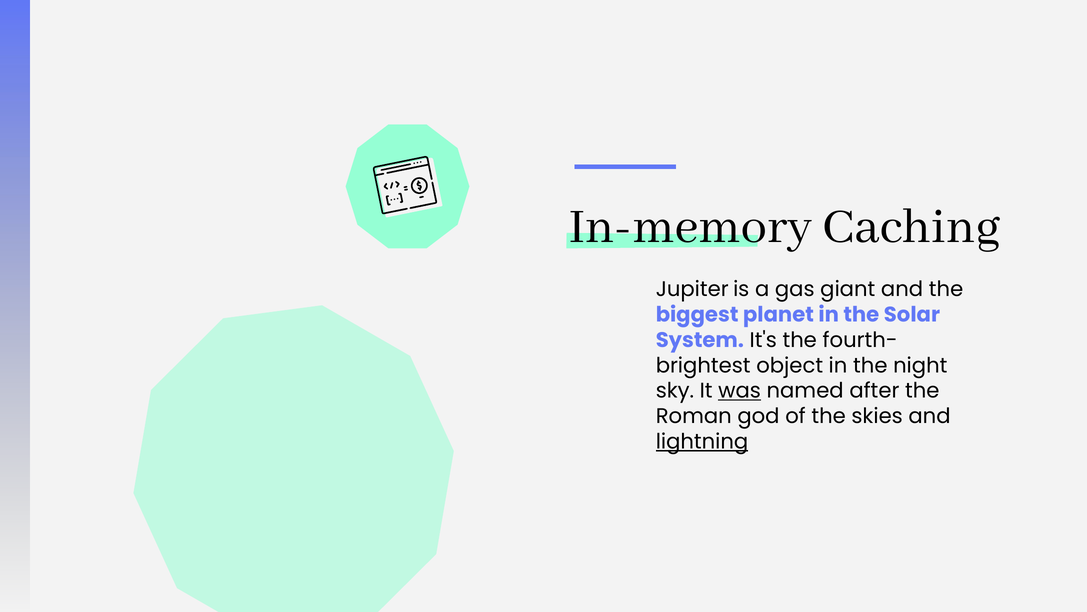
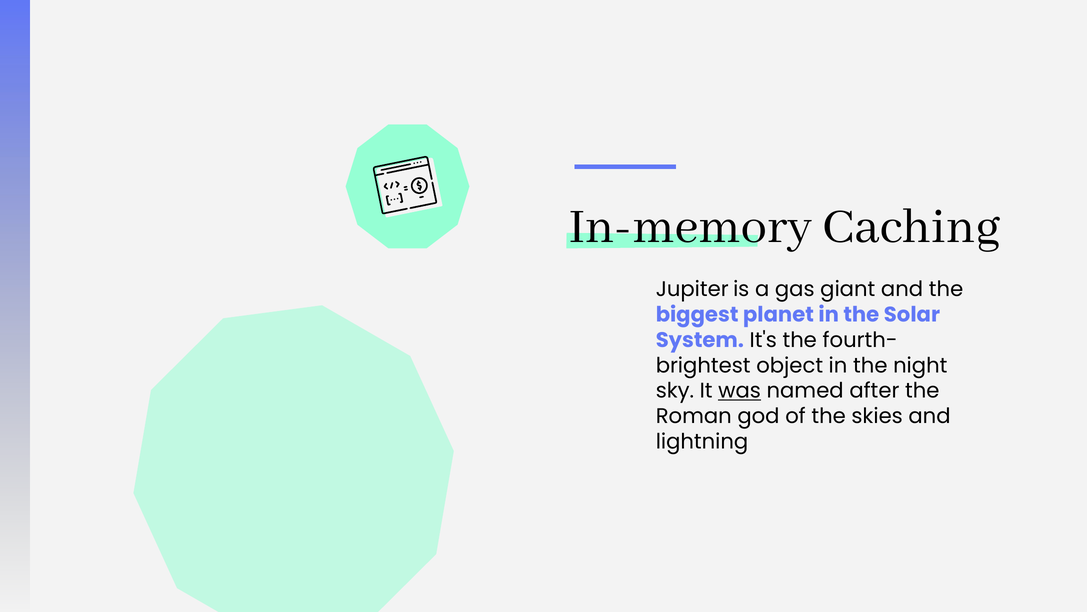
lightning underline: present -> none (702, 441)
